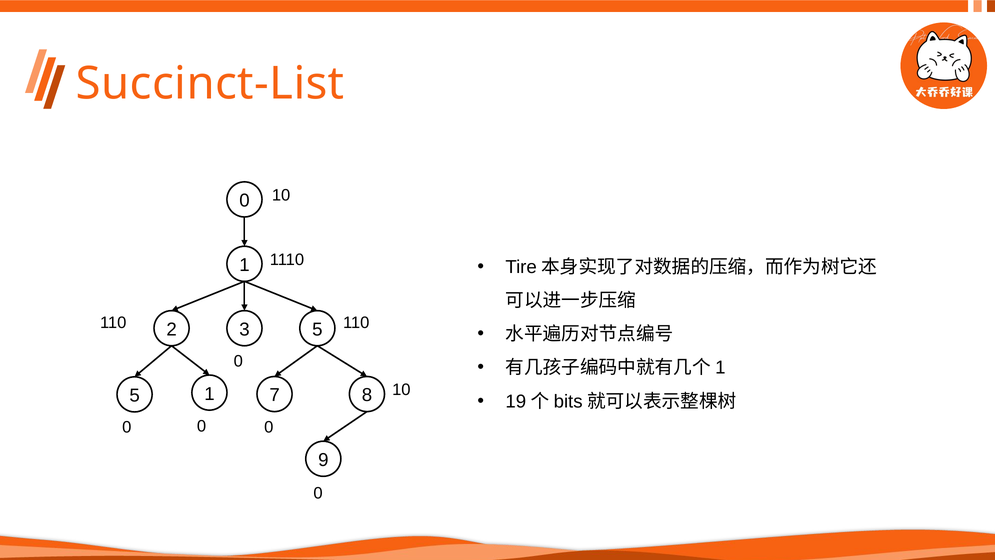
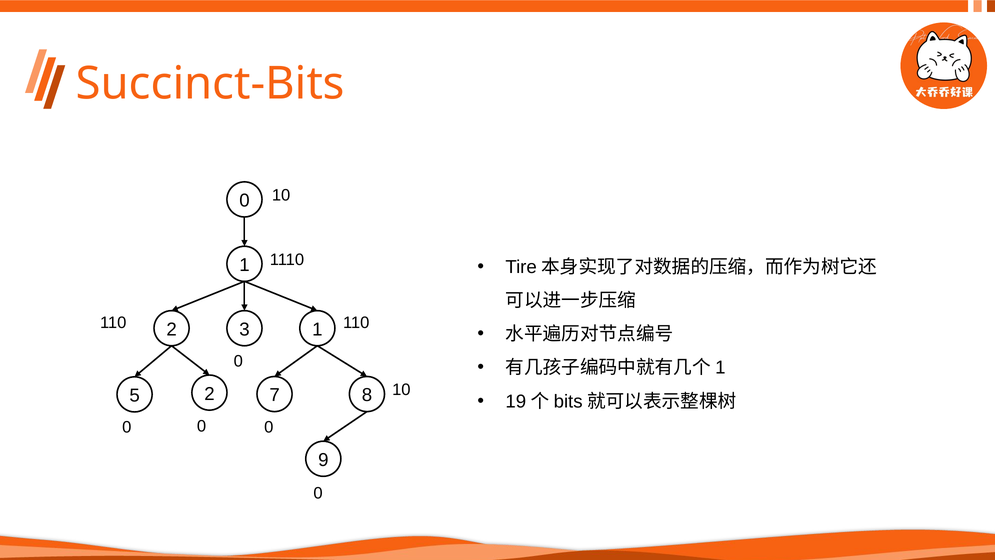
Succinct-List: Succinct-List -> Succinct-Bits (210, 84)
2 5: 5 -> 1 (317, 329)
5 1: 1 -> 2 (210, 394)
